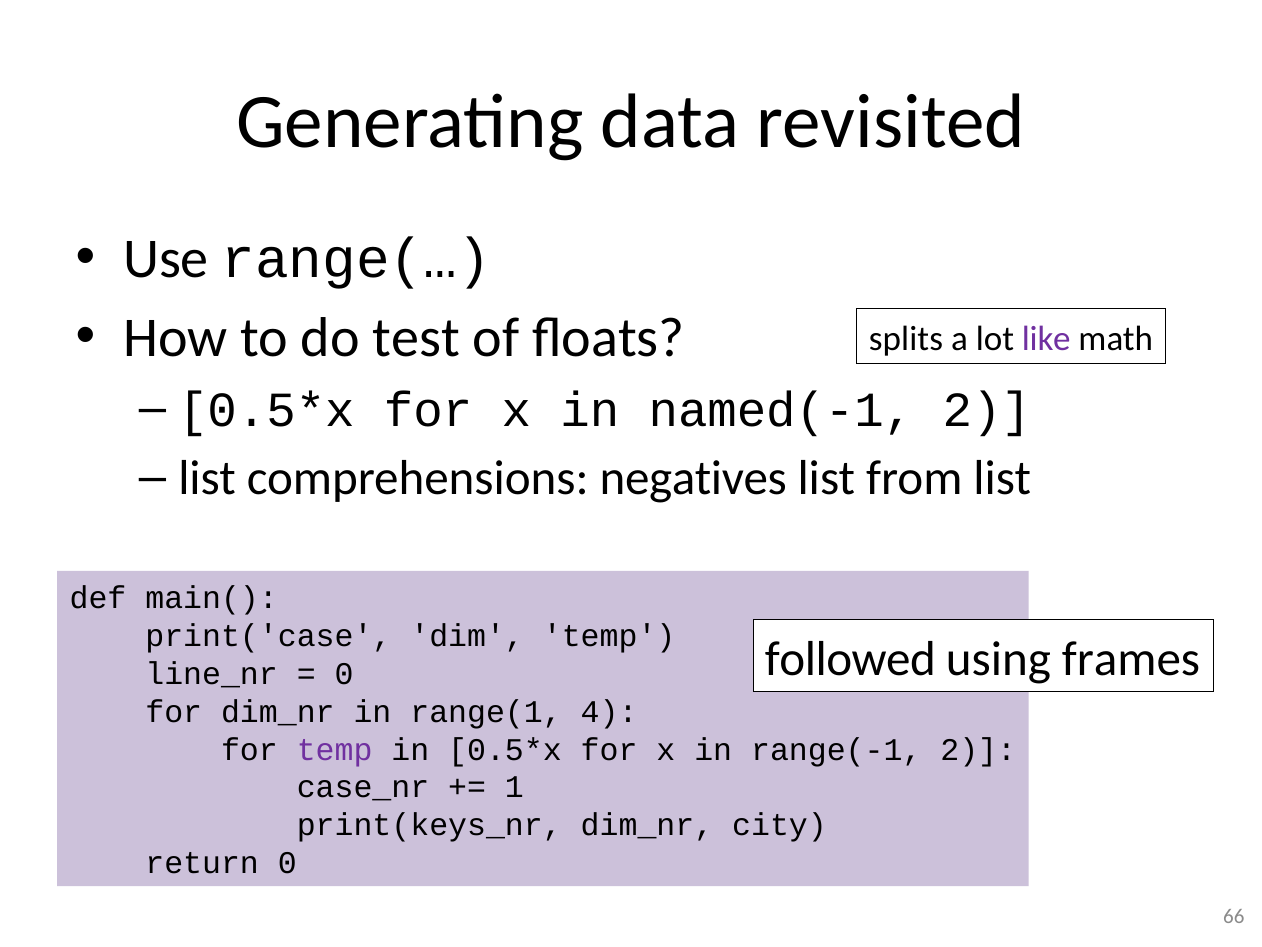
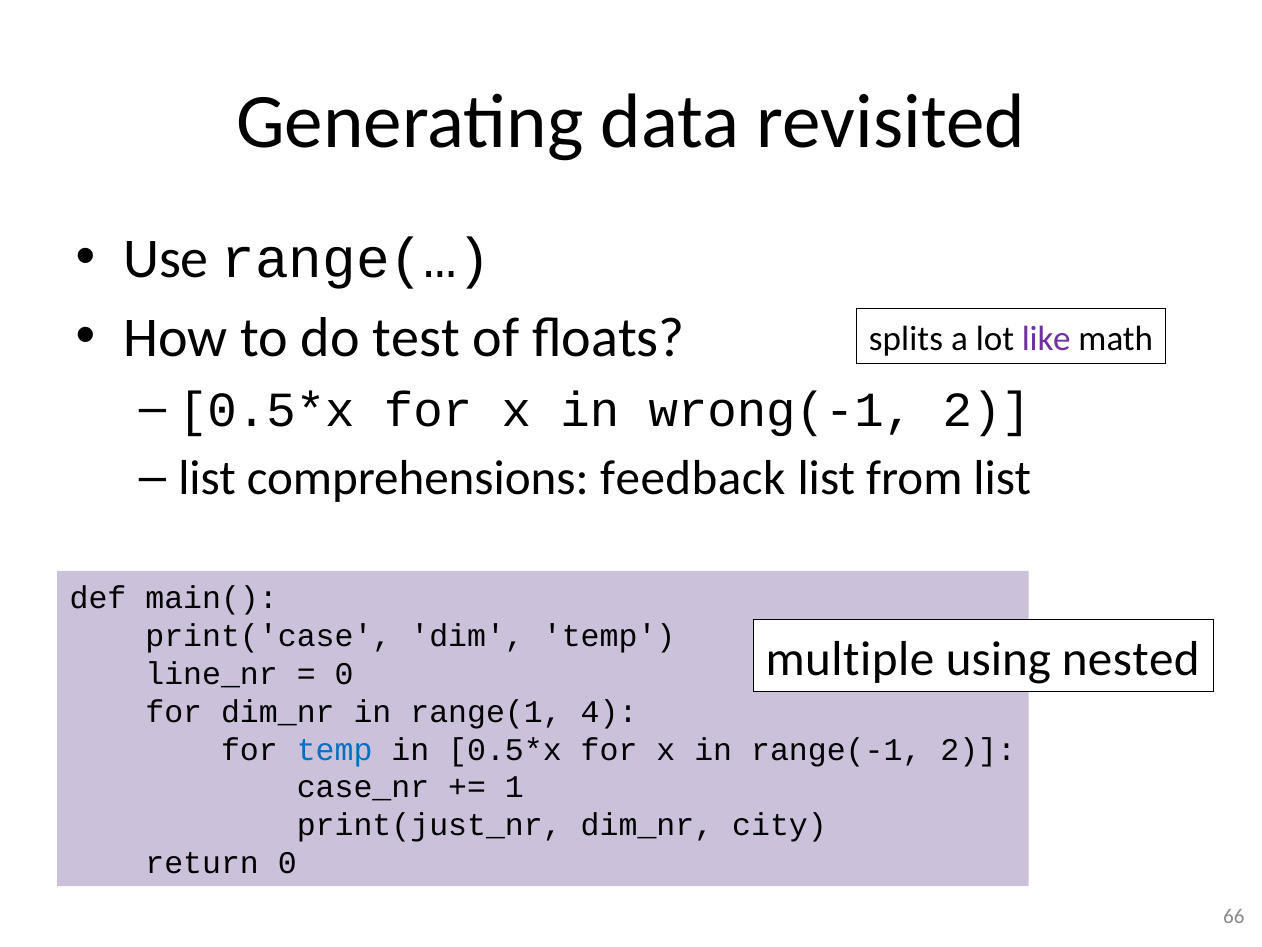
named(-1: named(-1 -> wrong(-1 (781, 410)
negatives: negatives -> feedback (693, 478)
followed: followed -> multiple (850, 659)
frames: frames -> nested (1131, 659)
temp colour: purple -> blue (335, 749)
print(keys_nr: print(keys_nr -> print(just_nr (429, 825)
